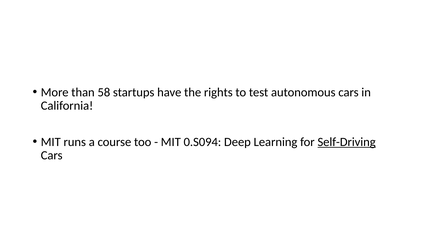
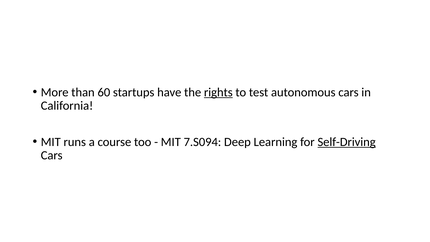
58: 58 -> 60 (104, 92)
rights underline: none -> present (218, 92)
0.S094: 0.S094 -> 7.S094 (202, 142)
